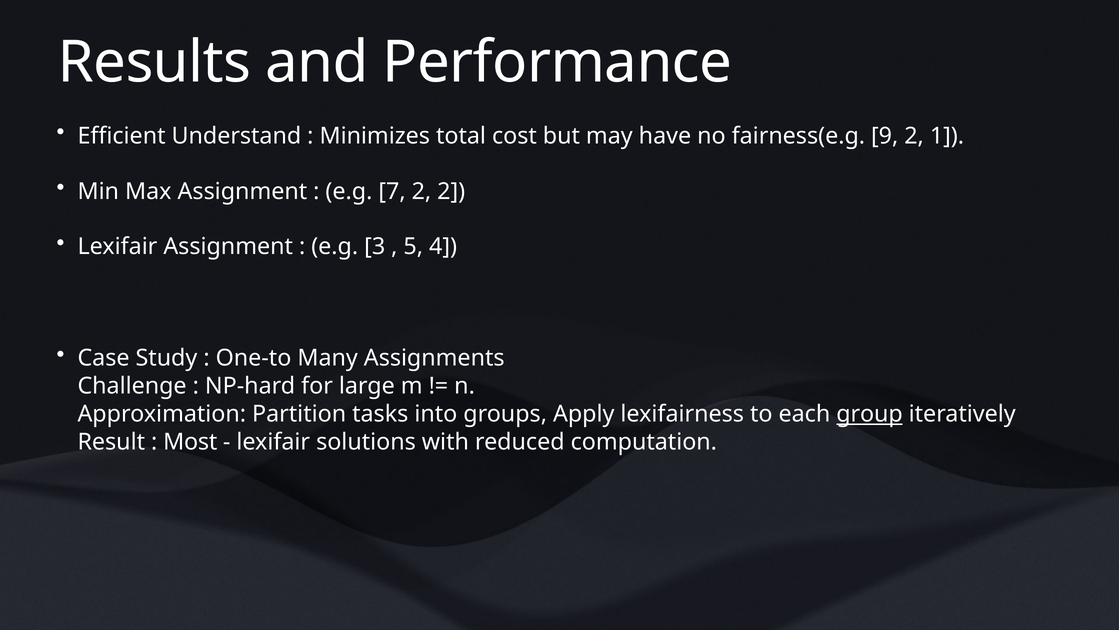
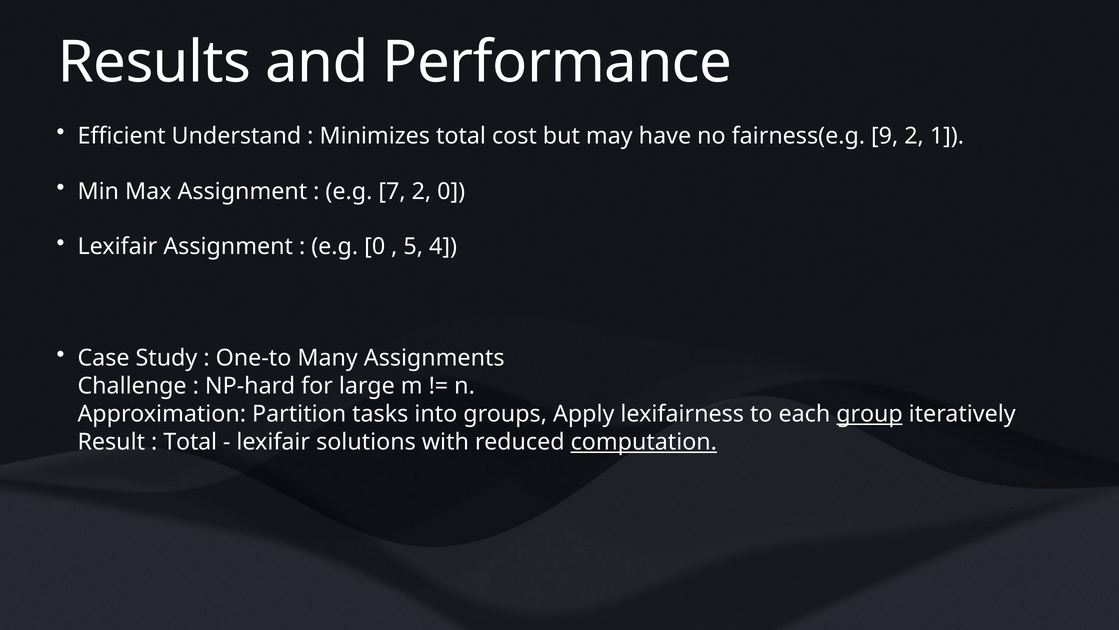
2 2: 2 -> 0 (451, 191)
e.g 3: 3 -> 0 (375, 247)
Most: Most -> Total (190, 442)
computation underline: none -> present (644, 442)
